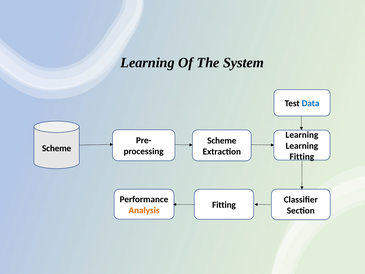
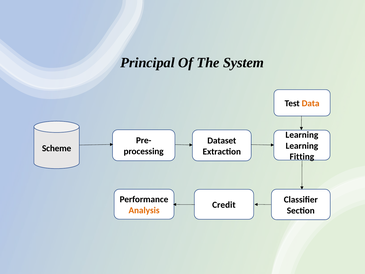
Learning: Learning -> Principal (148, 63)
Data colour: blue -> orange (311, 103)
Scheme: Scheme -> Dataset (222, 140)
Fitting: Fitting -> Credit (224, 205)
